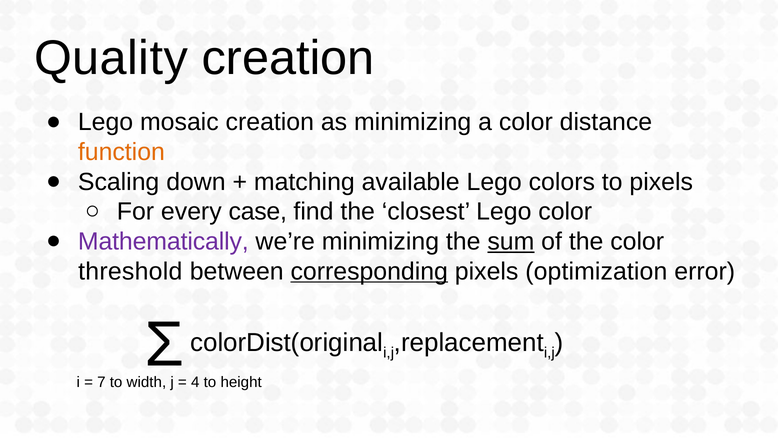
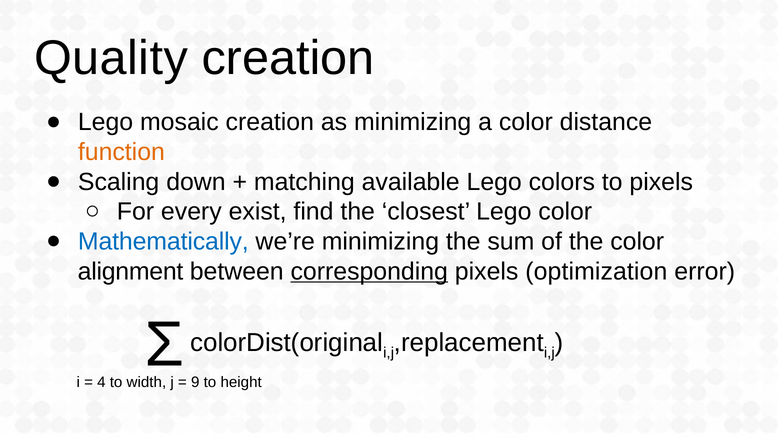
case: case -> exist (258, 211)
Mathematically colour: purple -> blue (163, 241)
sum underline: present -> none (511, 241)
threshold: threshold -> alignment (131, 271)
7: 7 -> 4 (101, 382)
4: 4 -> 9 (195, 382)
